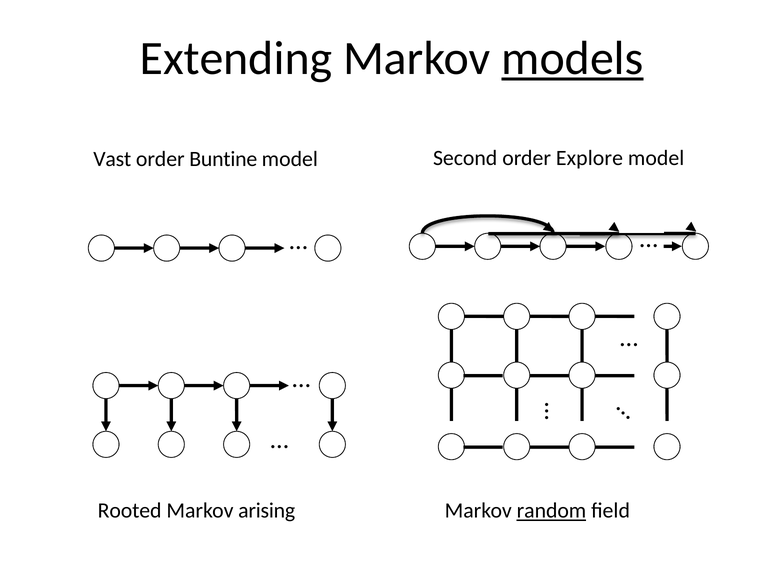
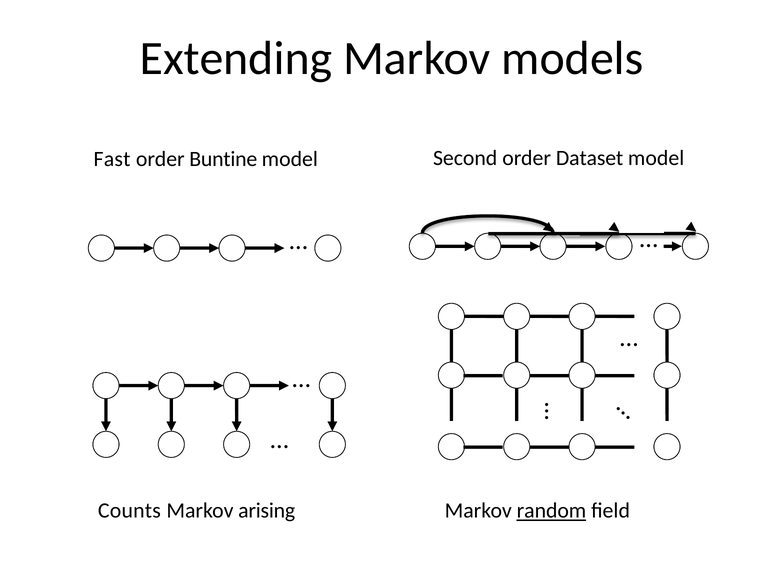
models underline: present -> none (572, 59)
Vast: Vast -> Fast (112, 159)
Explore: Explore -> Dataset (590, 158)
Rooted: Rooted -> Counts (129, 511)
